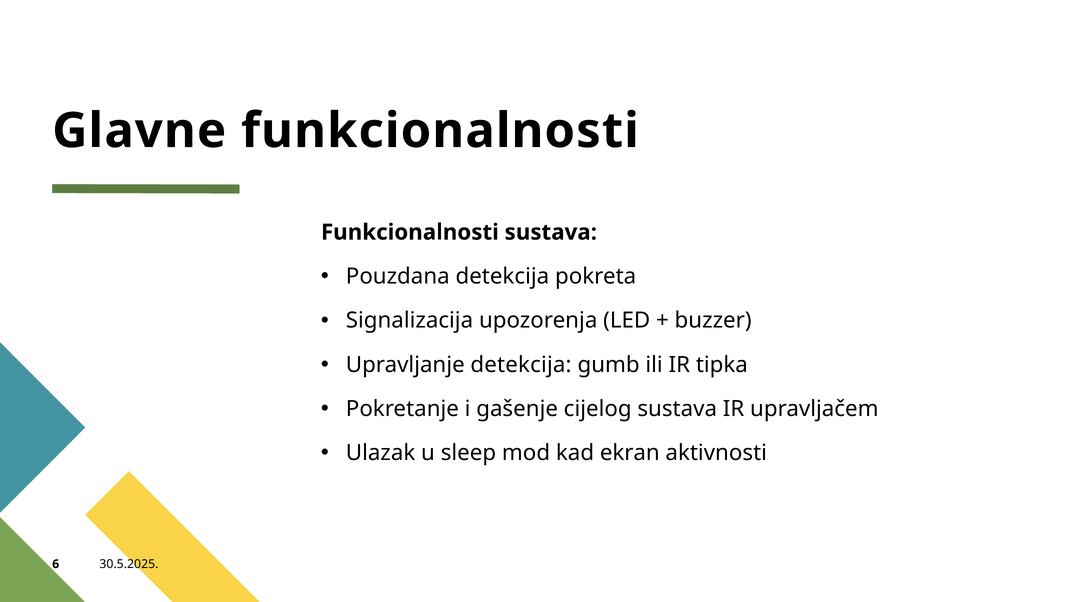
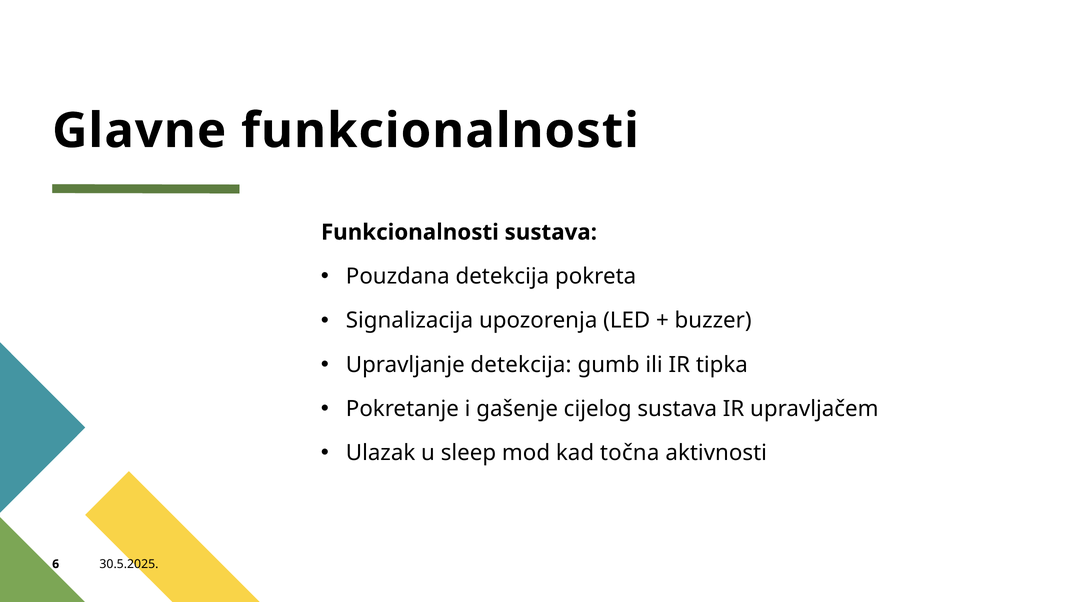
ekran: ekran -> točna (630, 453)
